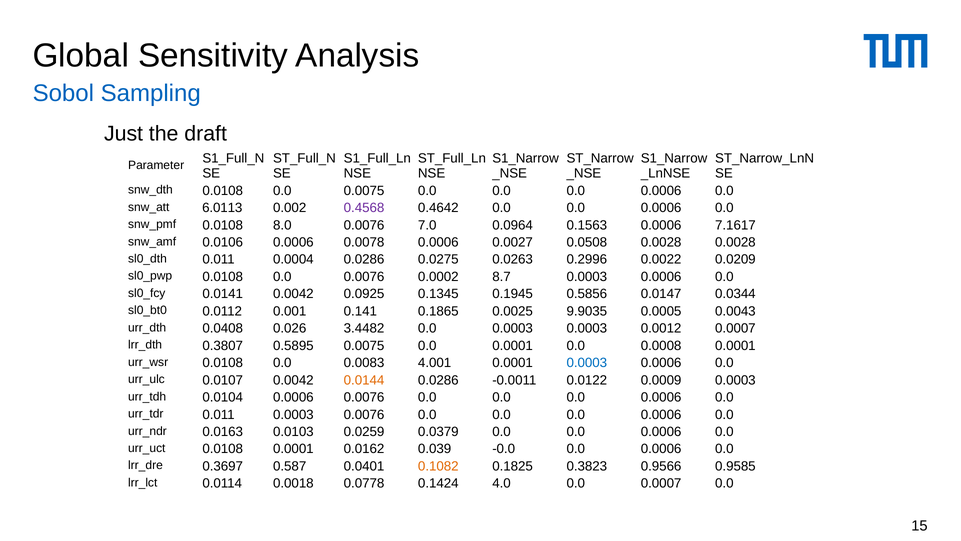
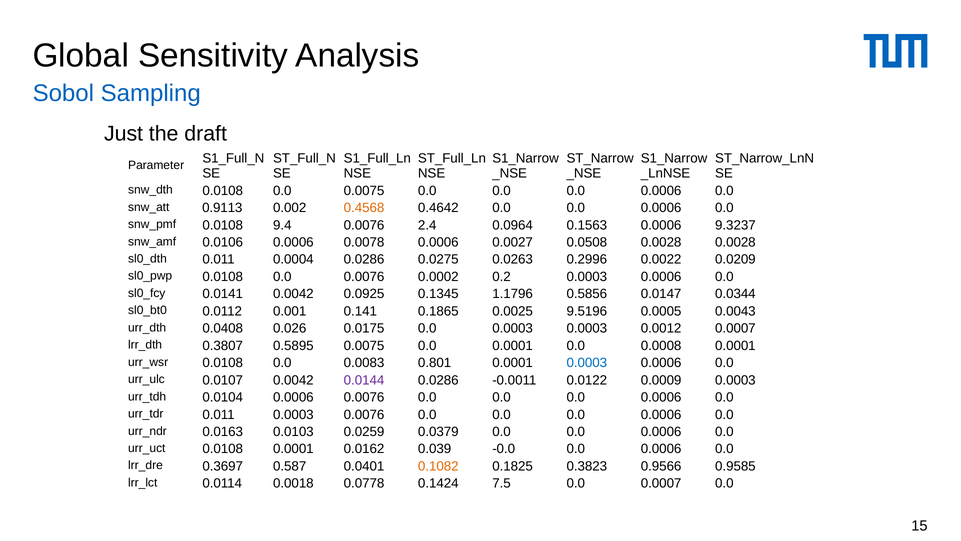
6.0113: 6.0113 -> 0.9113 (222, 208)
0.4568 colour: purple -> orange (364, 208)
8.0: 8.0 -> 9.4 (282, 225)
7.0: 7.0 -> 2.4 (427, 225)
7.1617: 7.1617 -> 9.3237 (735, 225)
8.7: 8.7 -> 0.2 (502, 277)
0.1945: 0.1945 -> 1.1796 (513, 294)
9.9035: 9.9035 -> 9.5196 (587, 311)
3.4482: 3.4482 -> 0.0175 (364, 328)
4.001: 4.001 -> 0.801 (435, 363)
0.0144 colour: orange -> purple (364, 380)
4.0: 4.0 -> 7.5 (502, 483)
